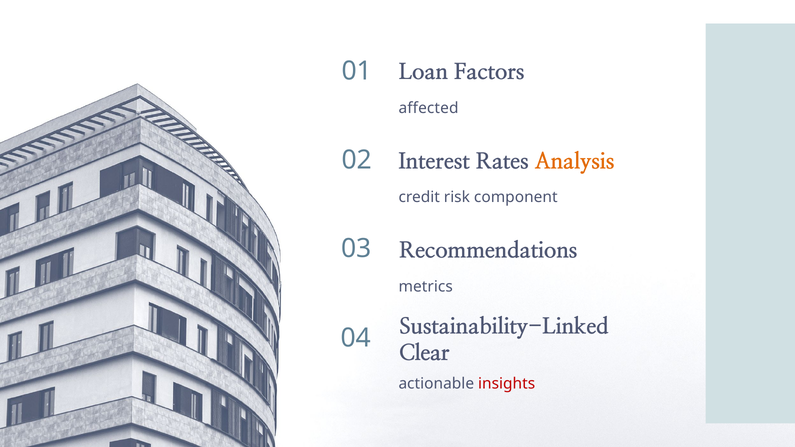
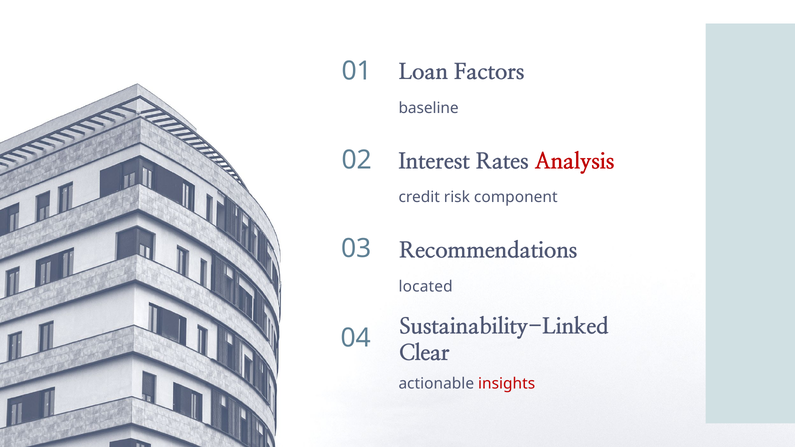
affected: affected -> baseline (429, 108)
Analysis colour: orange -> red (575, 161)
metrics: metrics -> located (426, 287)
